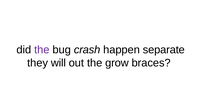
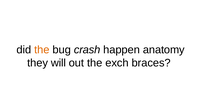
the colour: purple -> orange (42, 50)
separate: separate -> anatomy (164, 50)
grow: grow -> exch (117, 63)
